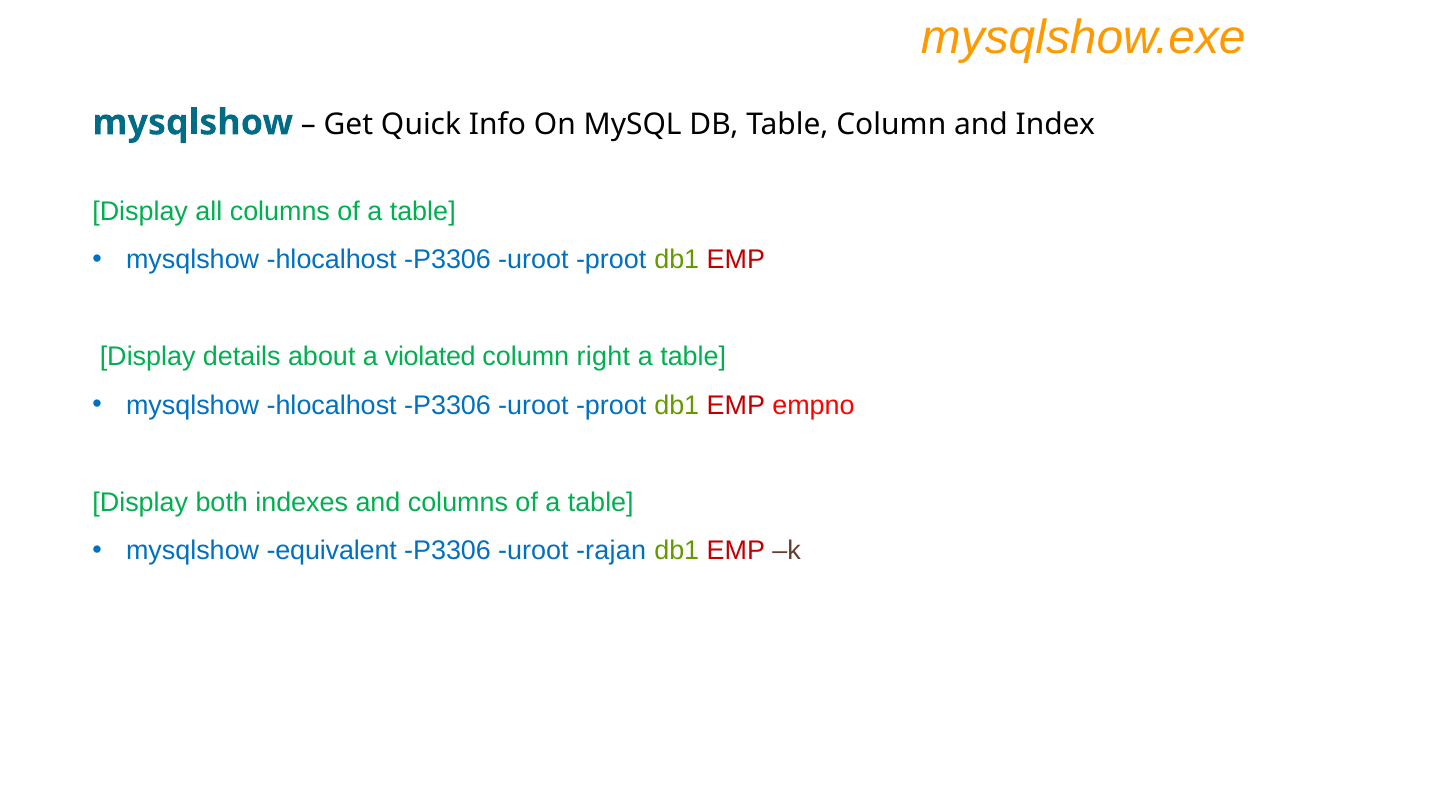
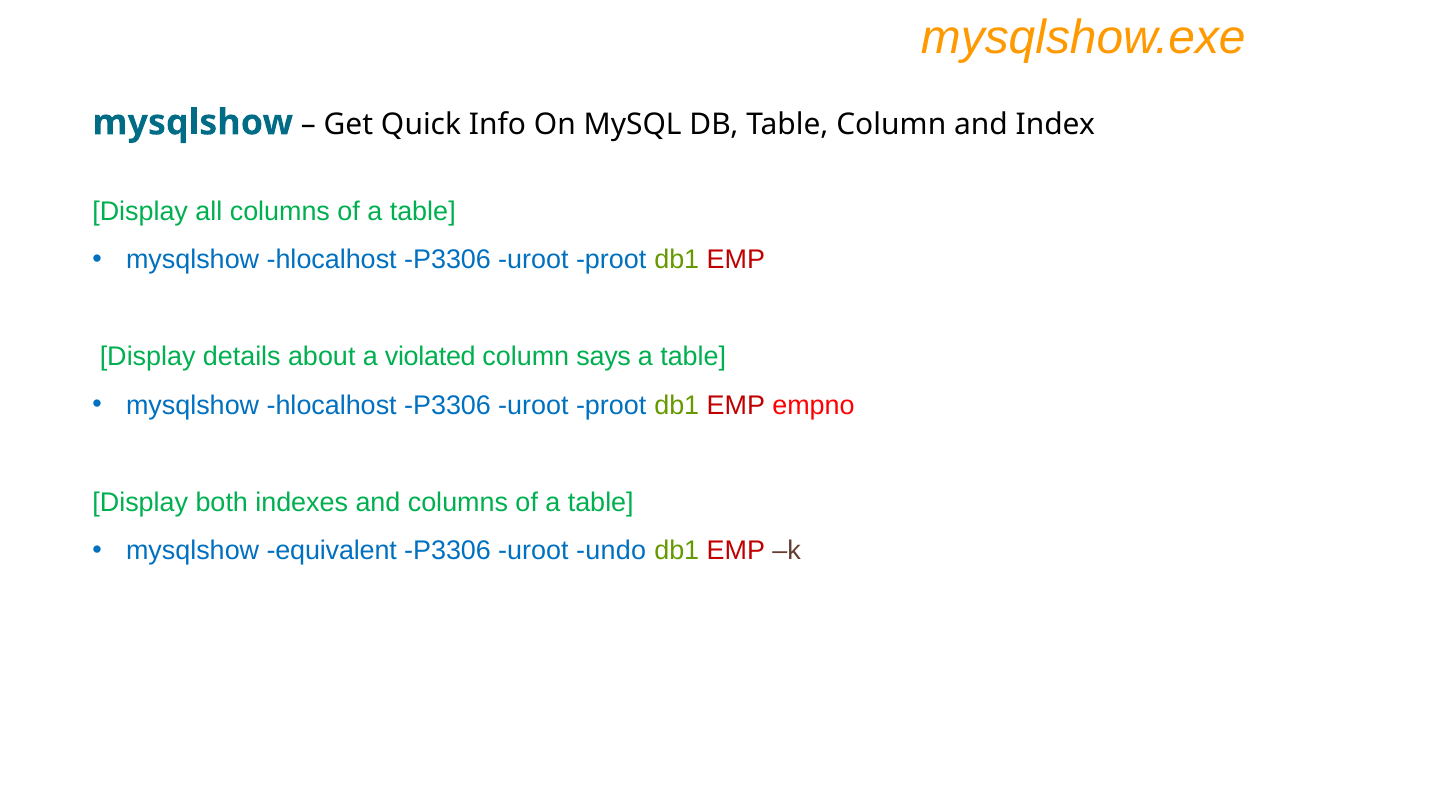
right: right -> says (604, 357)
rajan: rajan -> undo (611, 551)
